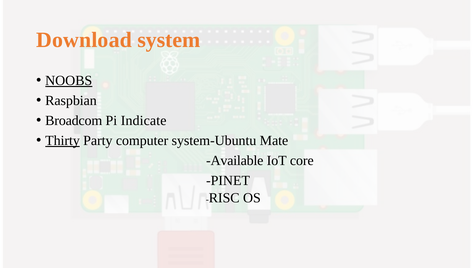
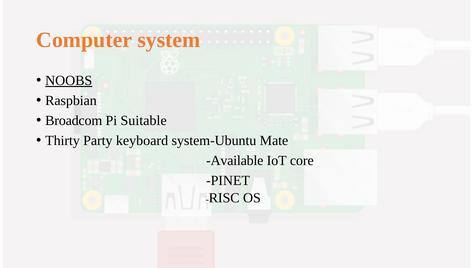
Download: Download -> Computer (84, 40)
Indicate: Indicate -> Suitable (144, 120)
Thirty underline: present -> none (63, 140)
computer: computer -> keyboard (142, 140)
